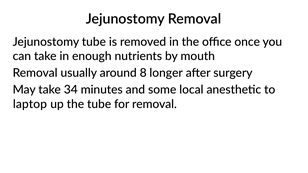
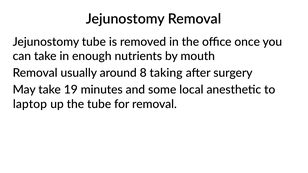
longer: longer -> taking (166, 73)
34: 34 -> 19 (71, 90)
